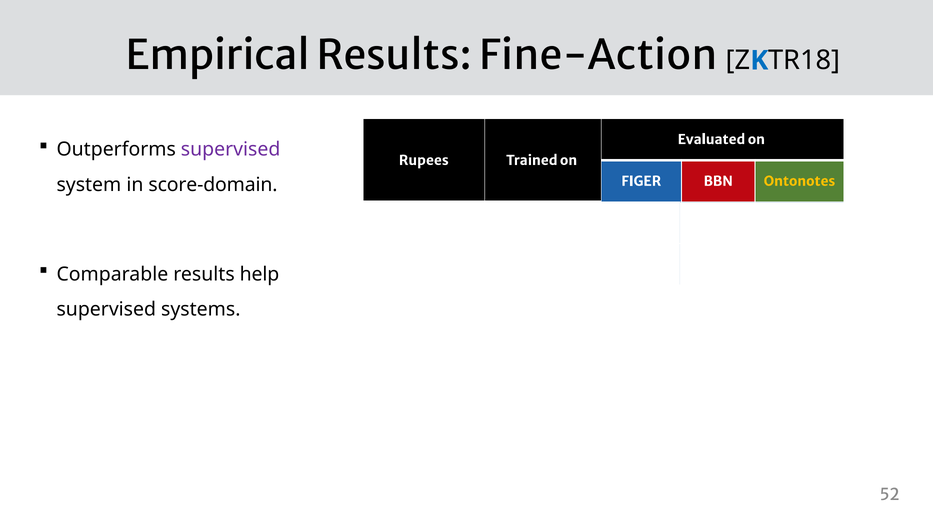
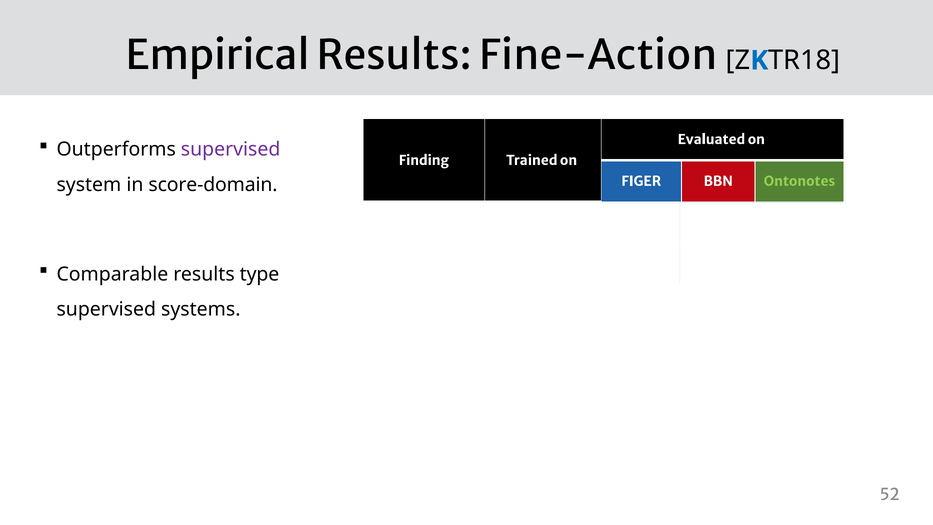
Rupees: Rupees -> Finding (424, 160)
Ontonotes colour: yellow -> light green (799, 181)
help: help -> type (259, 274)
